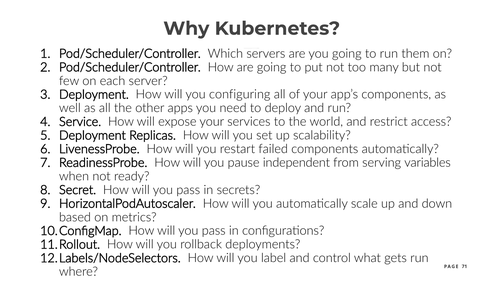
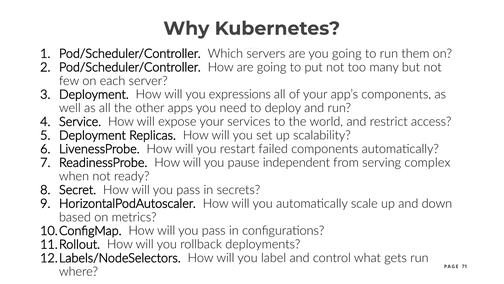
configuring: configuring -> expressions (240, 94)
variables: variables -> complex (427, 162)
